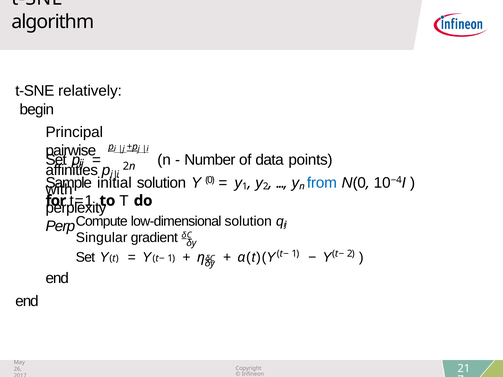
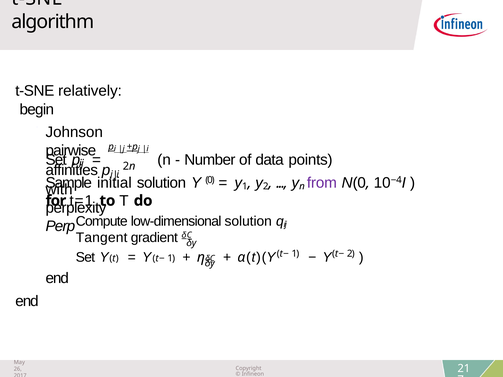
Principal: Principal -> Johnson (74, 132)
from colour: blue -> purple (322, 183)
Singular: Singular -> Tangent (102, 238)
